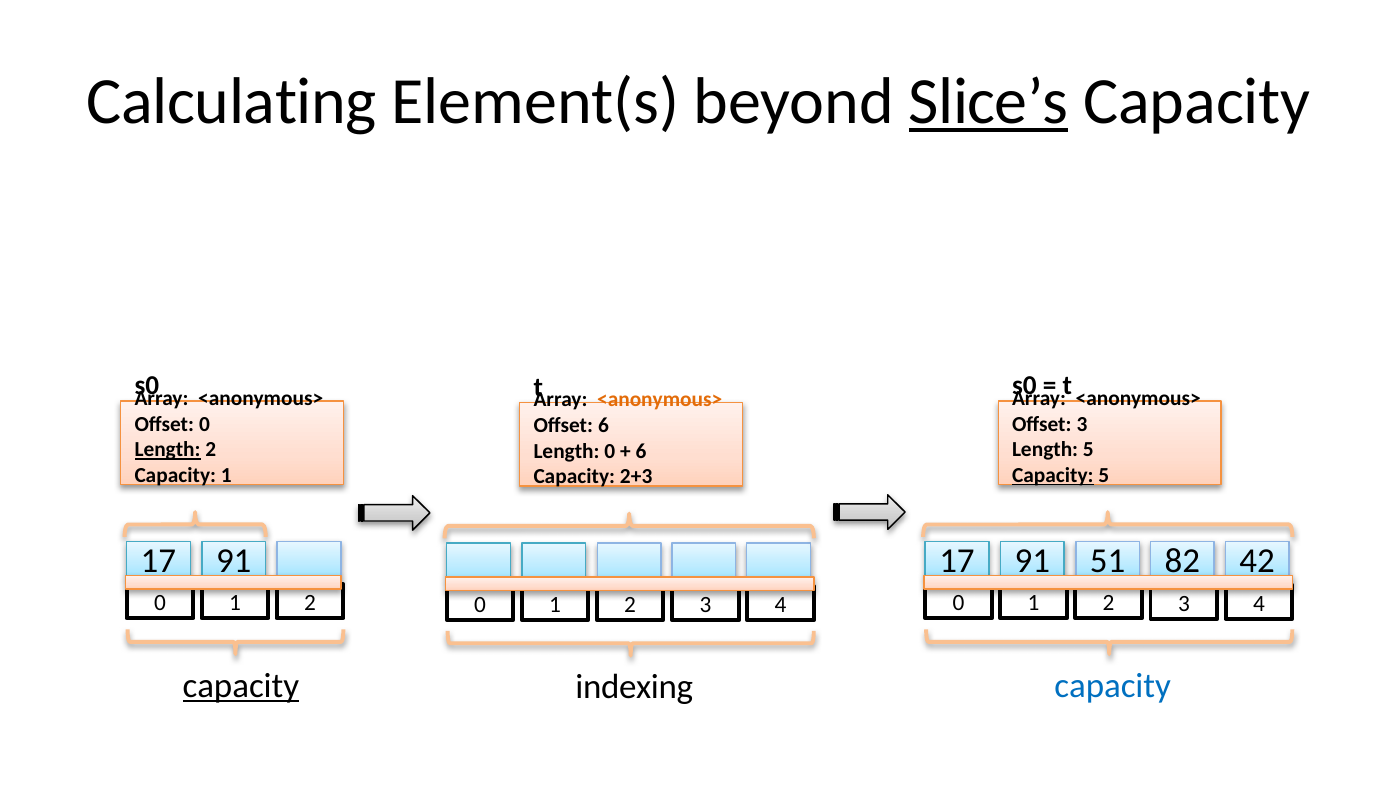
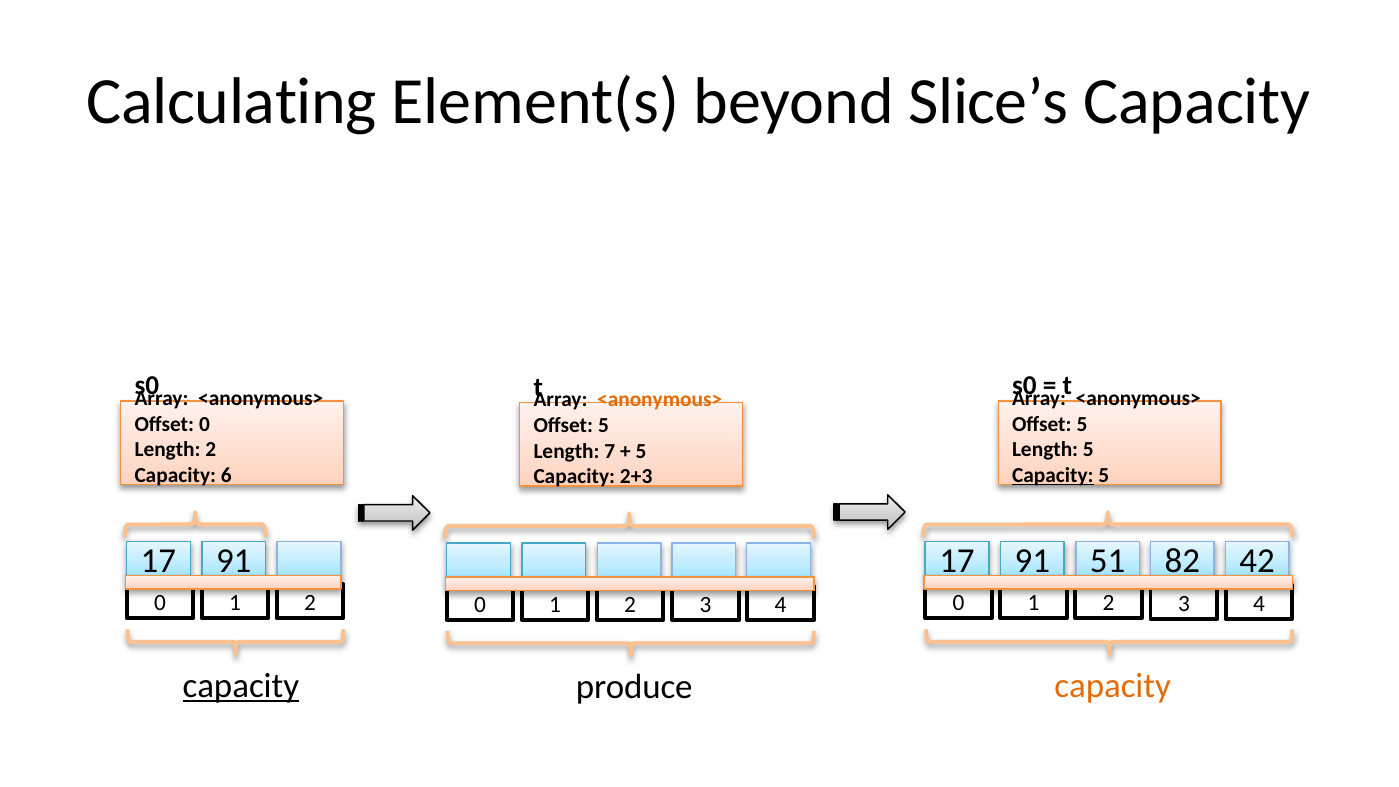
Slice’s underline: present -> none (989, 102)
3: 3 -> 5 (1082, 424)
6: 6 -> 5 (603, 426)
Length underline: present -> none (168, 450)
Length 0: 0 -> 7 (610, 451)
6: 6 -> 5 (641, 451)
1: 1 -> 6 (226, 475)
capacity colour: blue -> orange (1113, 686)
indexing: indexing -> produce (634, 687)
